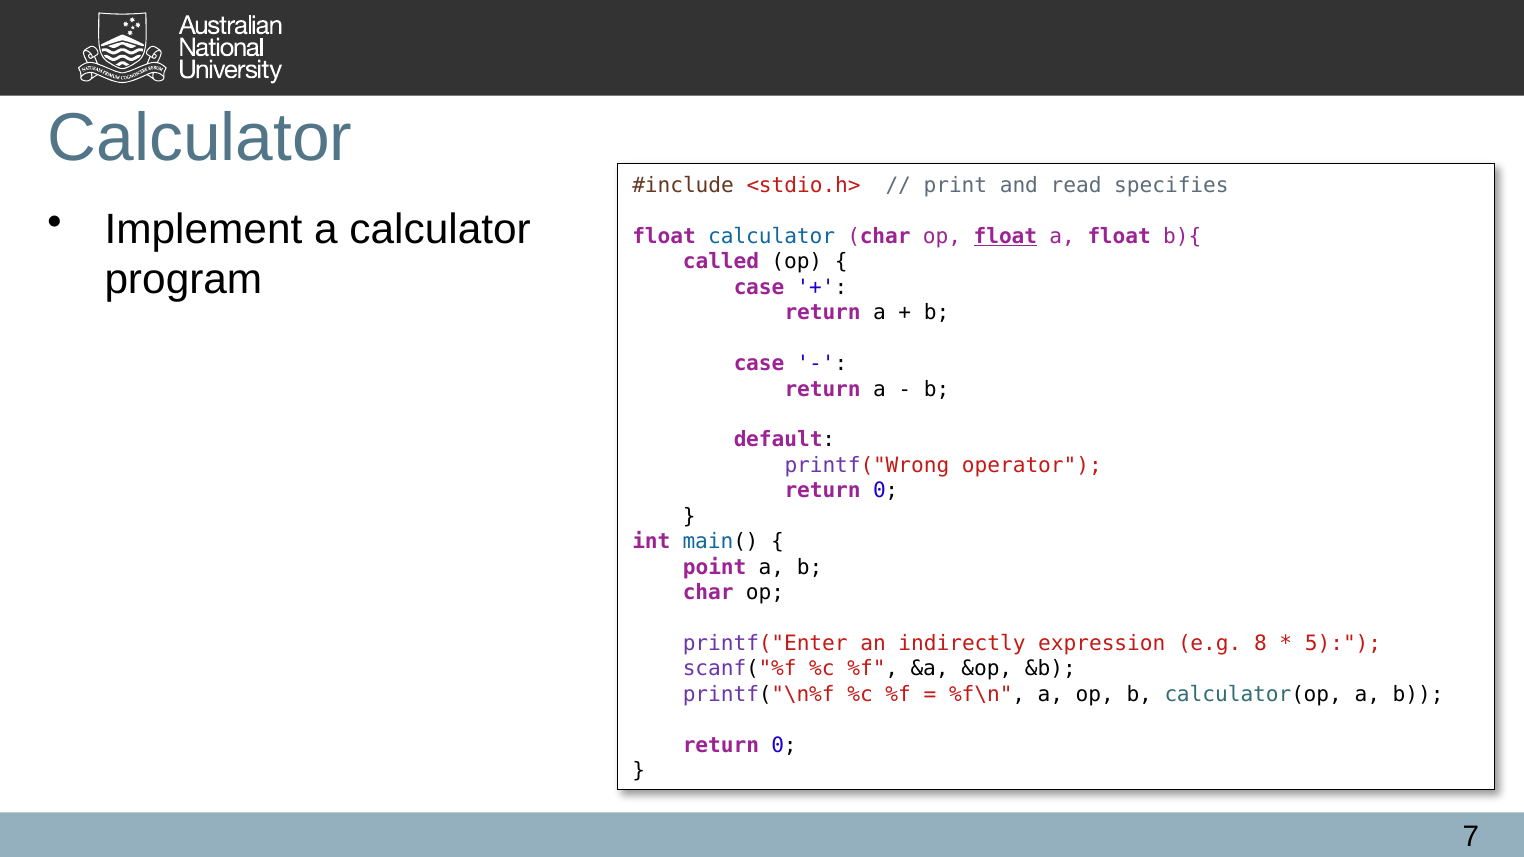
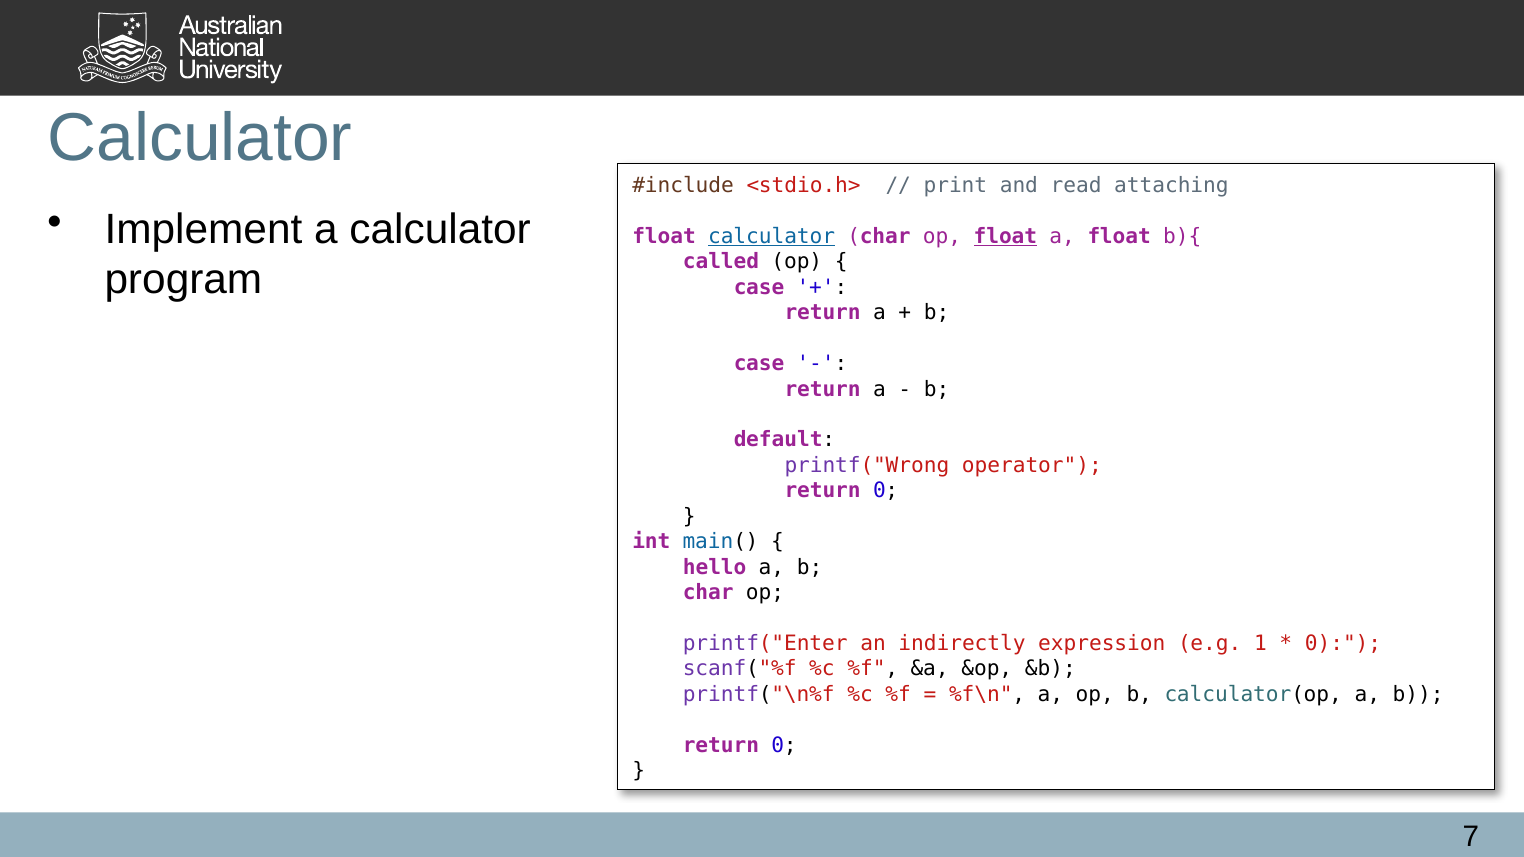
specifies: specifies -> attaching (1171, 186)
calculator underline: none -> present (772, 237)
point: point -> hello (715, 567)
8: 8 -> 1 (1260, 644)
5: 5 -> 0 (1343, 644)
